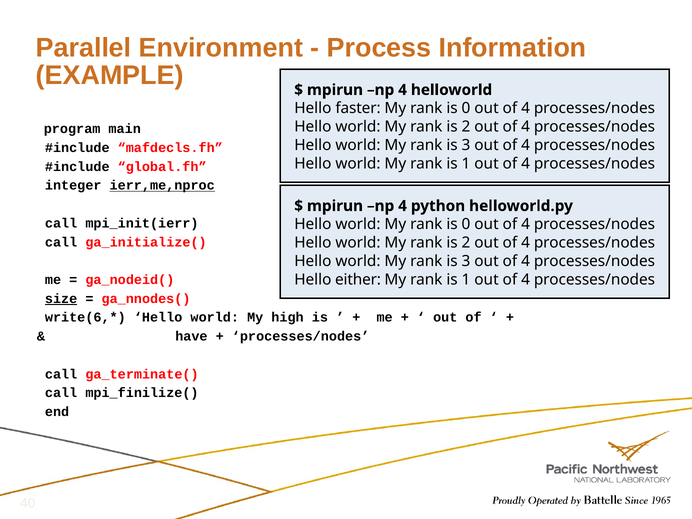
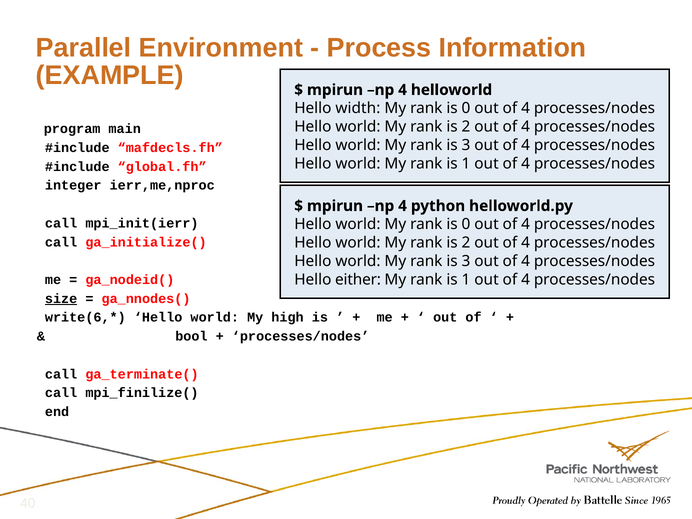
faster: faster -> width (358, 108)
ierr,me,nproc underline: present -> none (162, 186)
have: have -> bool (191, 336)
